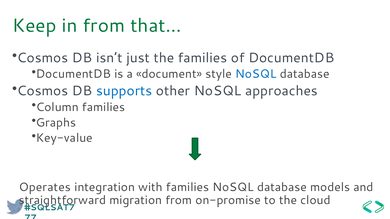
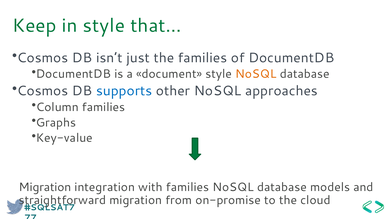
in from: from -> style (104, 26)
NoSQL colour: blue -> orange (256, 74)
Operates: Operates -> Migration (45, 188)
